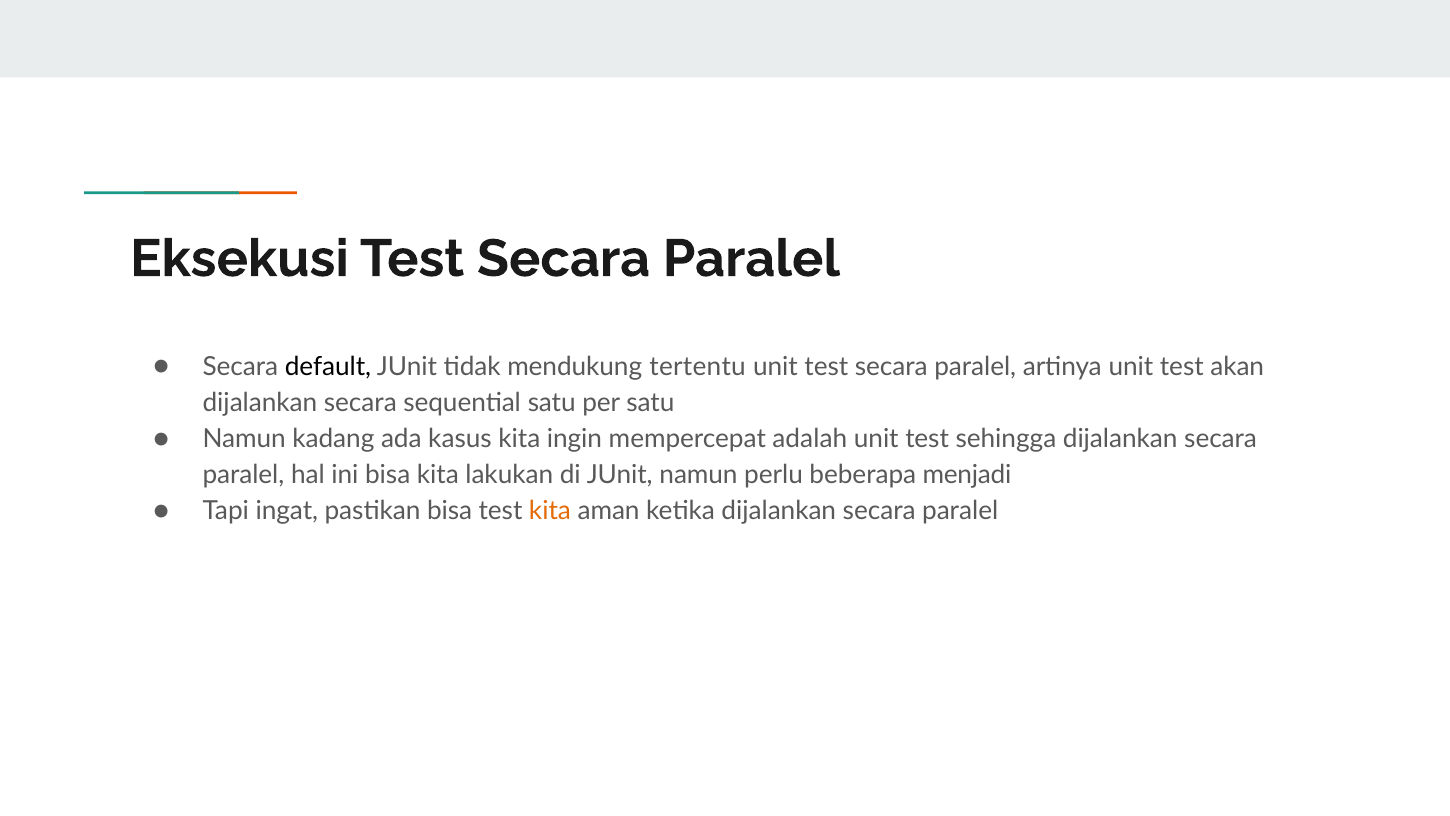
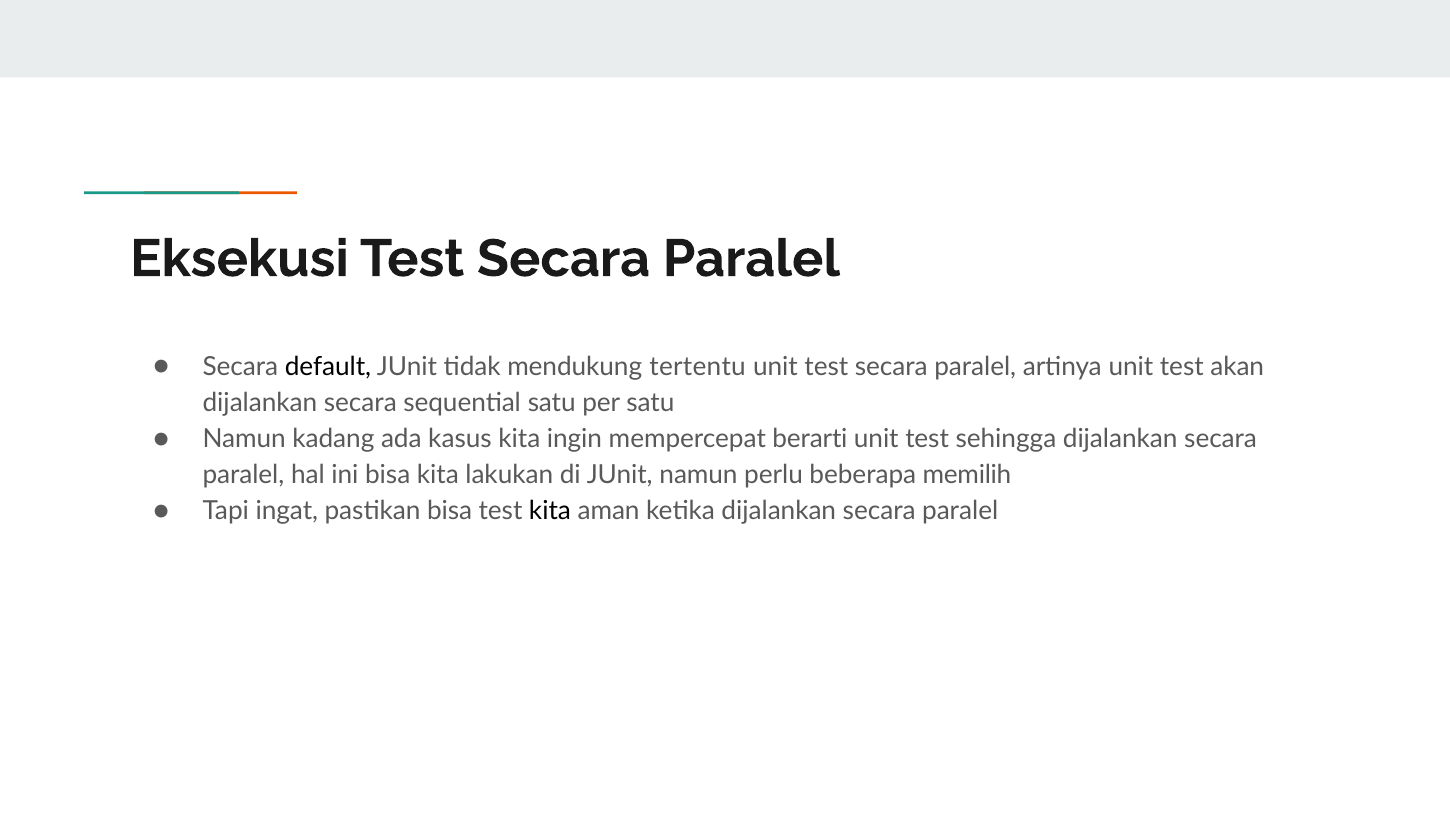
adalah: adalah -> berarti (810, 439)
menjadi: menjadi -> memilih (967, 475)
kita colour: orange -> black (550, 511)
